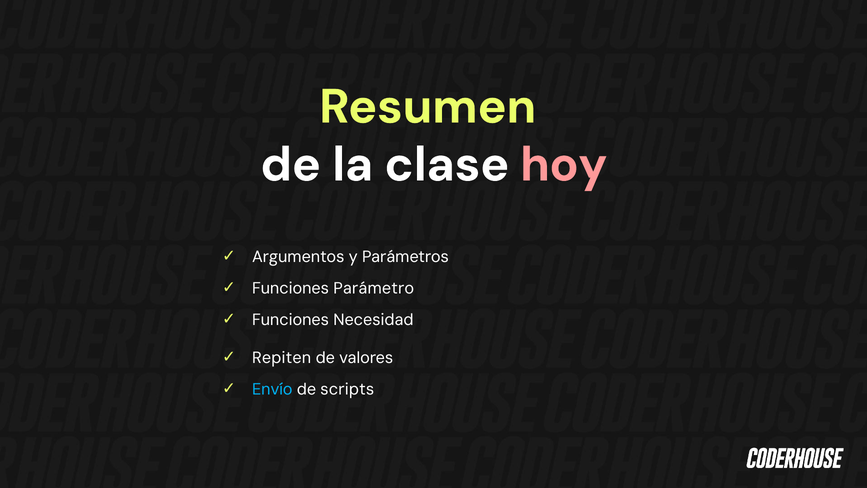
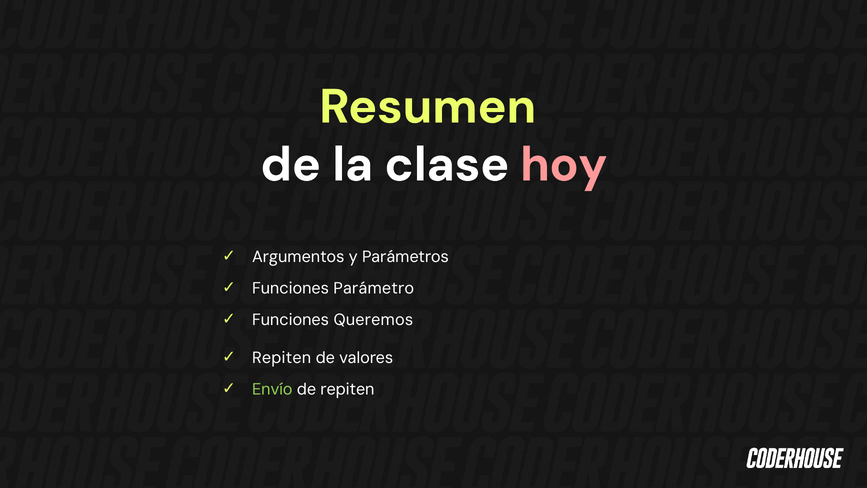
Necesidad: Necesidad -> Queremos (373, 320)
Envío colour: light blue -> light green (272, 389)
de scripts: scripts -> repiten (347, 389)
